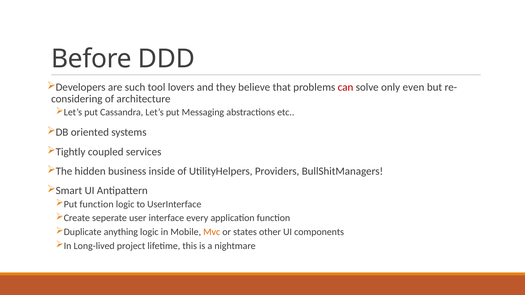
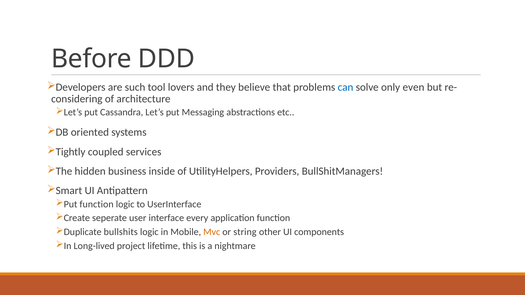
can colour: red -> blue (346, 87)
anything: anything -> bullshits (121, 232)
states: states -> string (245, 232)
